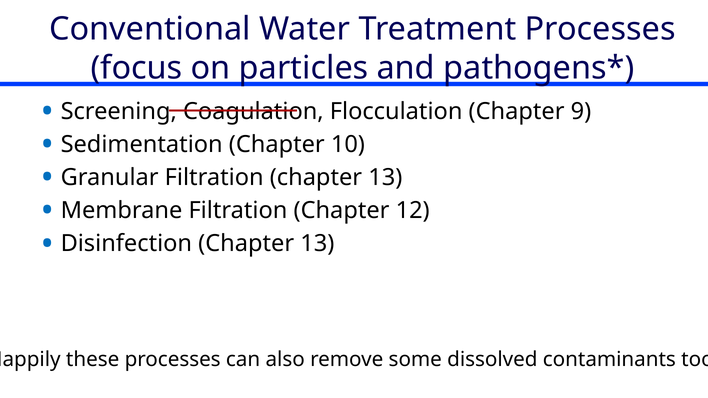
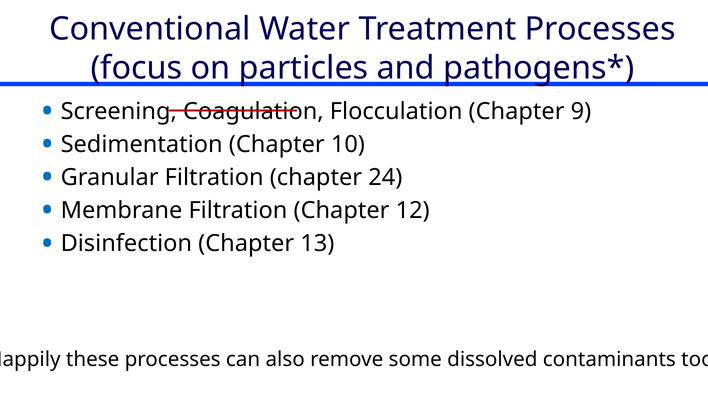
Filtration chapter 13: 13 -> 24 (385, 177)
